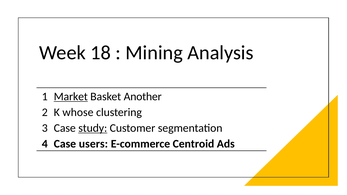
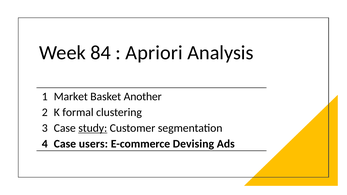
18: 18 -> 84 (101, 53)
Mining: Mining -> Apriori (154, 53)
Market underline: present -> none (71, 97)
whose: whose -> formal (78, 112)
Centroid: Centroid -> Devising (193, 144)
